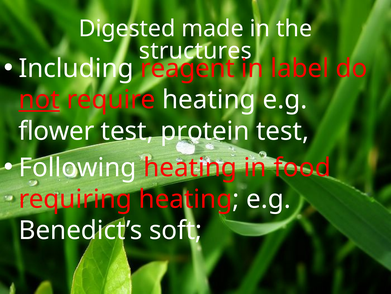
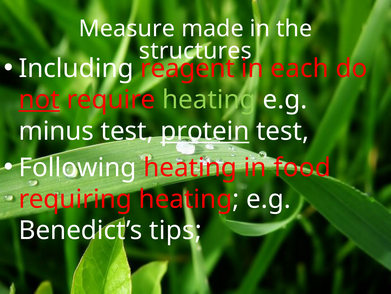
Digested: Digested -> Measure (127, 28)
label: label -> each (300, 68)
heating colour: white -> light green (209, 100)
flower: flower -> minus (56, 131)
protein underline: none -> present (205, 131)
soft: soft -> tips (175, 230)
